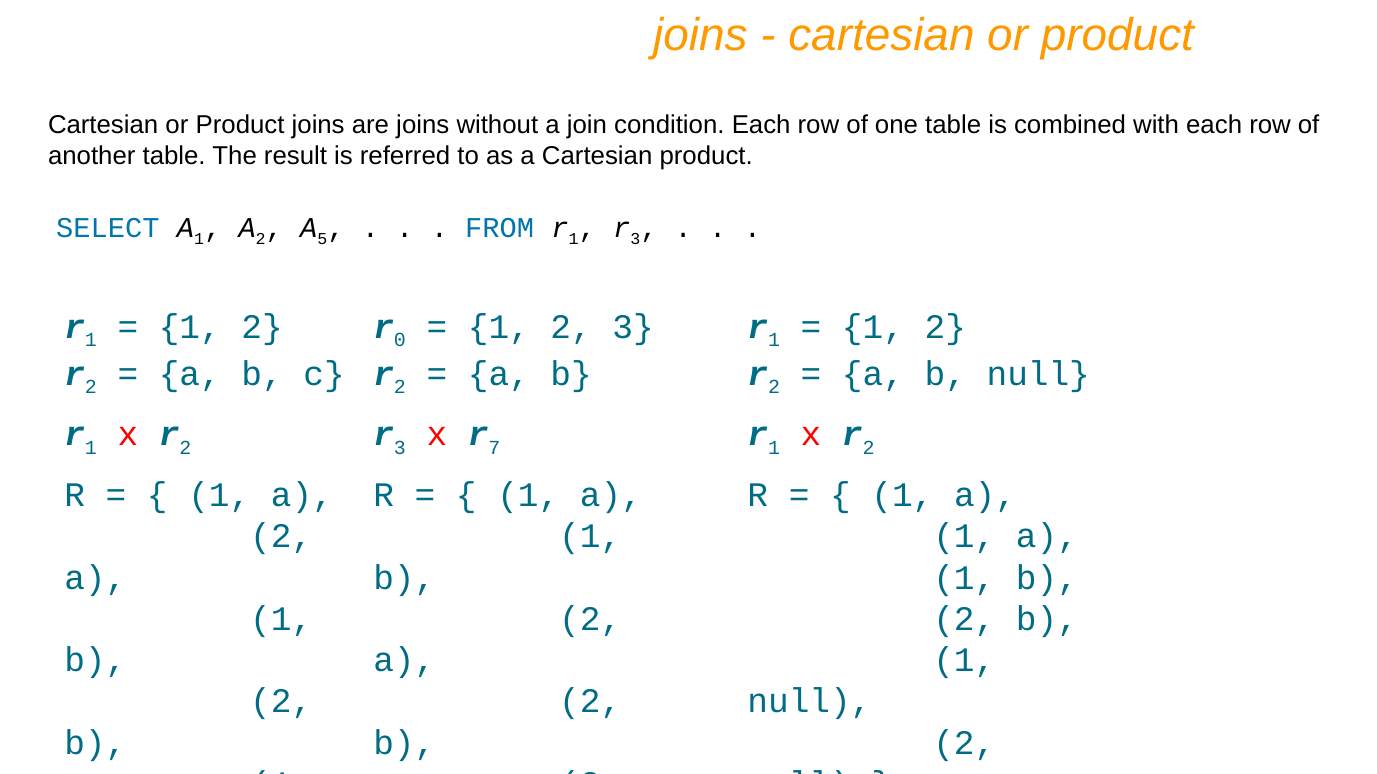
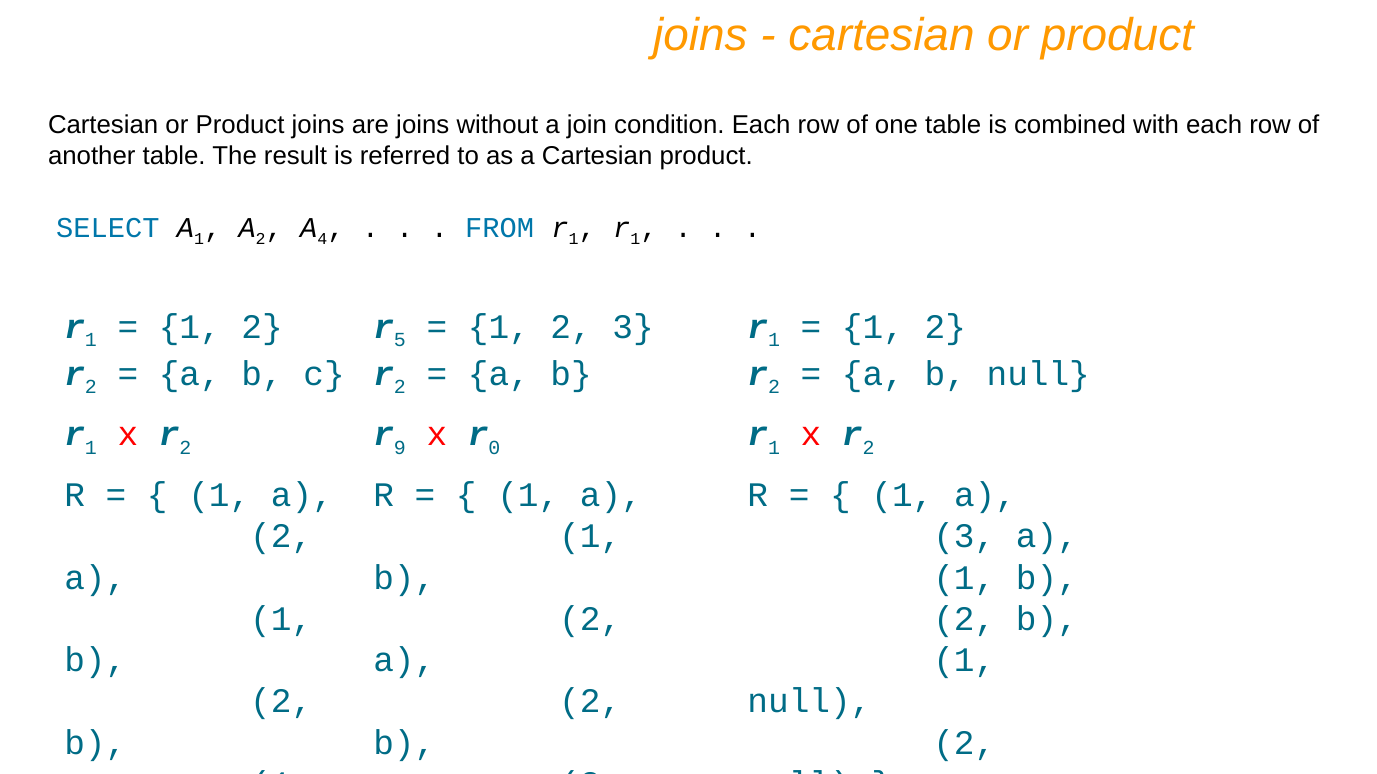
5: 5 -> 4 (322, 239)
3: 3 -> 1 (635, 239)
0: 0 -> 5 (400, 340)
3: 3 -> 9 (400, 448)
7: 7 -> 0 (494, 448)
1: 1 -> 3 (964, 537)
